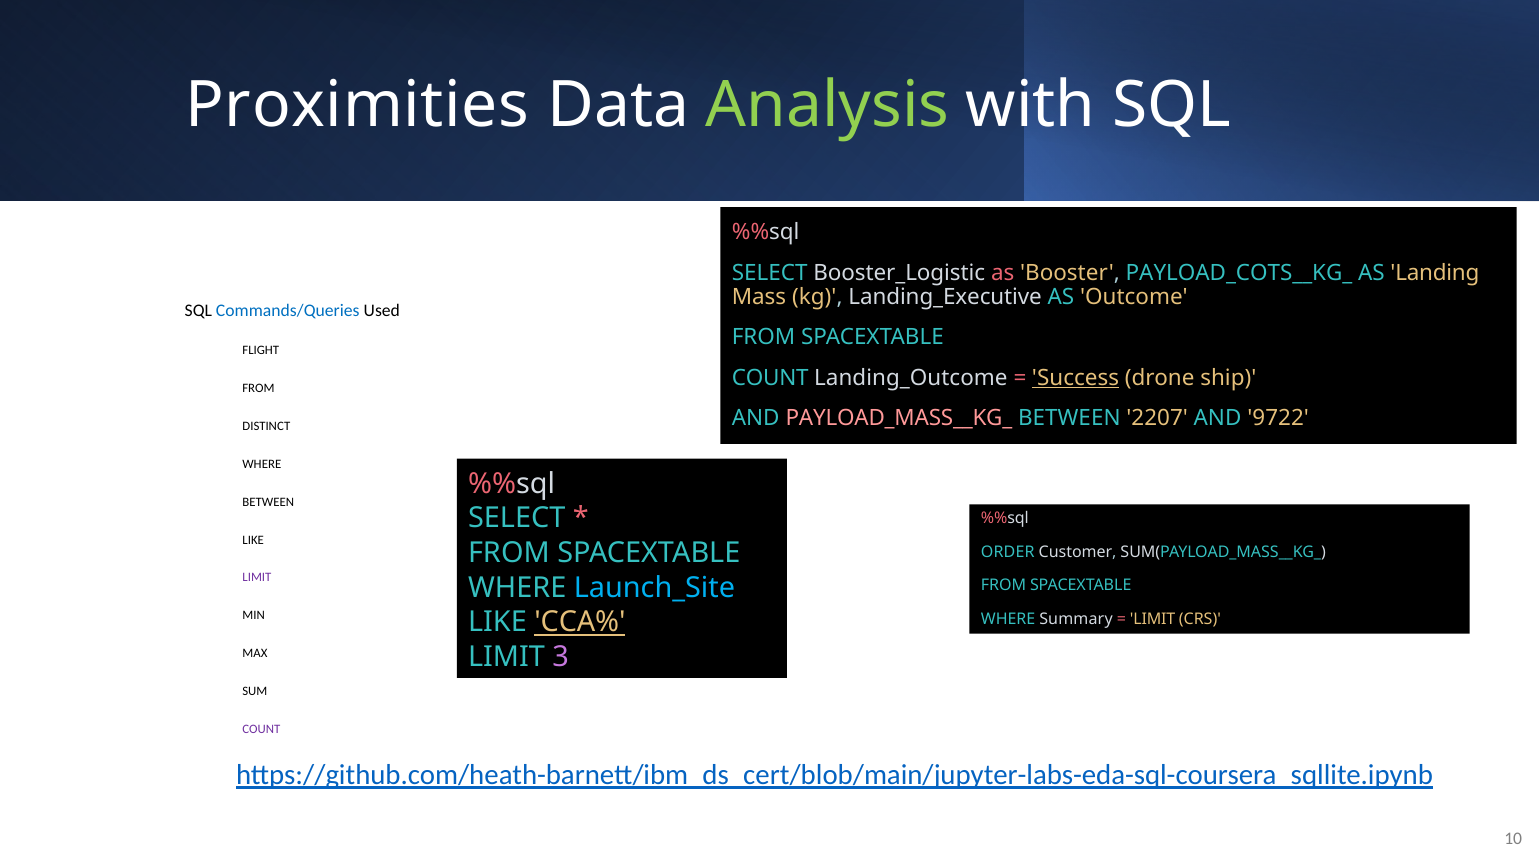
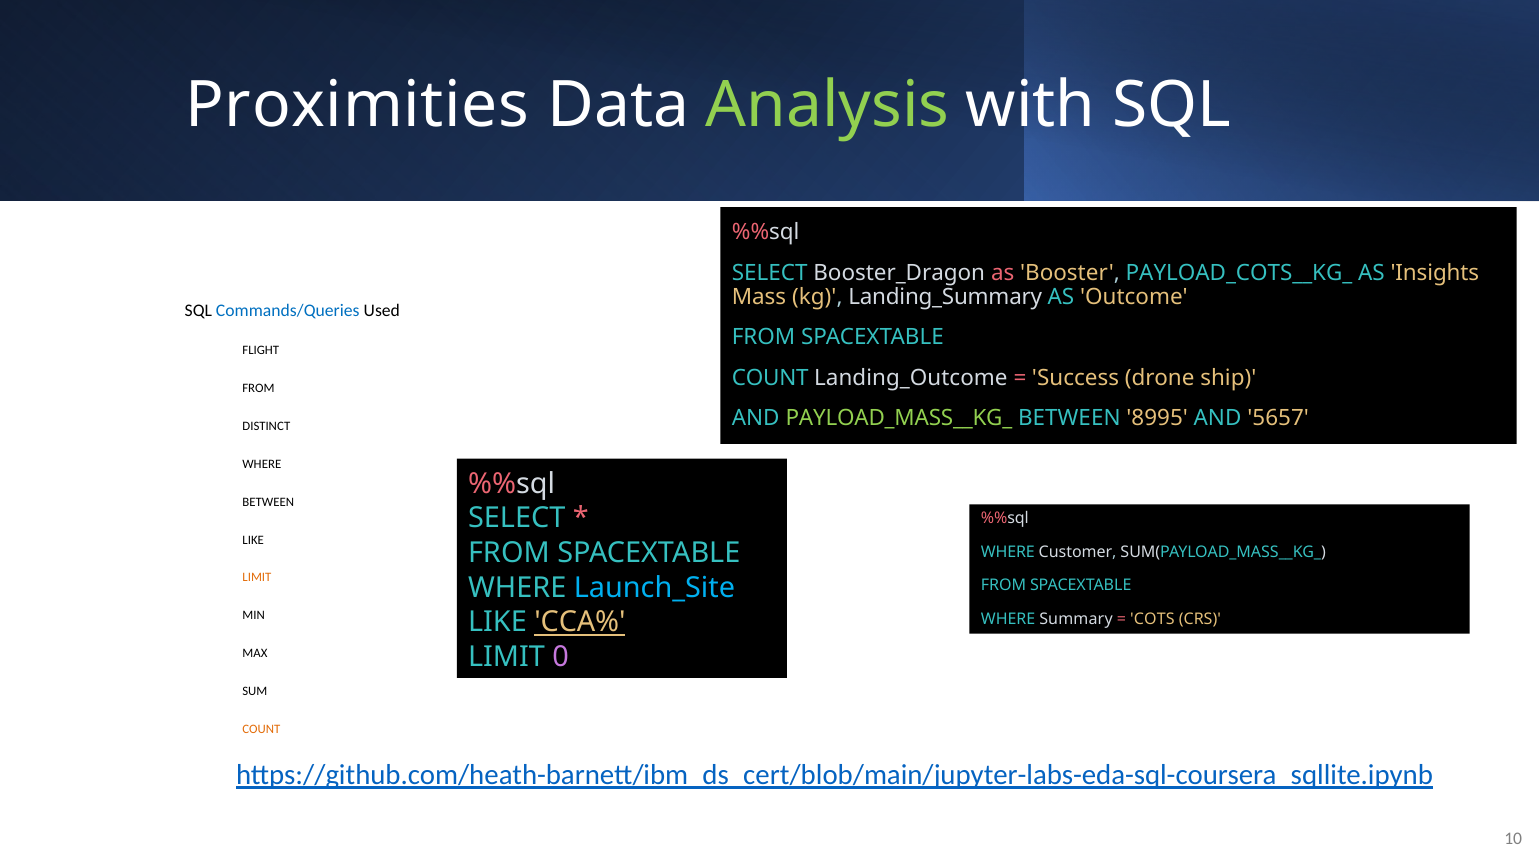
Booster_Logistic: Booster_Logistic -> Booster_Dragon (899, 273)
Landing: Landing -> Insights (1435, 273)
Landing_Executive: Landing_Executive -> Landing_Summary (945, 297)
Success underline: present -> none (1076, 378)
PAYLOAD_MASS__KG_ colour: pink -> light green (899, 418)
2207: 2207 -> 8995 (1157, 418)
9722: 9722 -> 5657 (1278, 418)
ORDER: ORDER -> WHERE (1008, 552)
LIMIT colour: purple -> orange (257, 577)
LIMIT: LIMIT -> COTS (1152, 619)
3: 3 -> 0 (561, 657)
COUNT colour: purple -> orange (261, 729)
